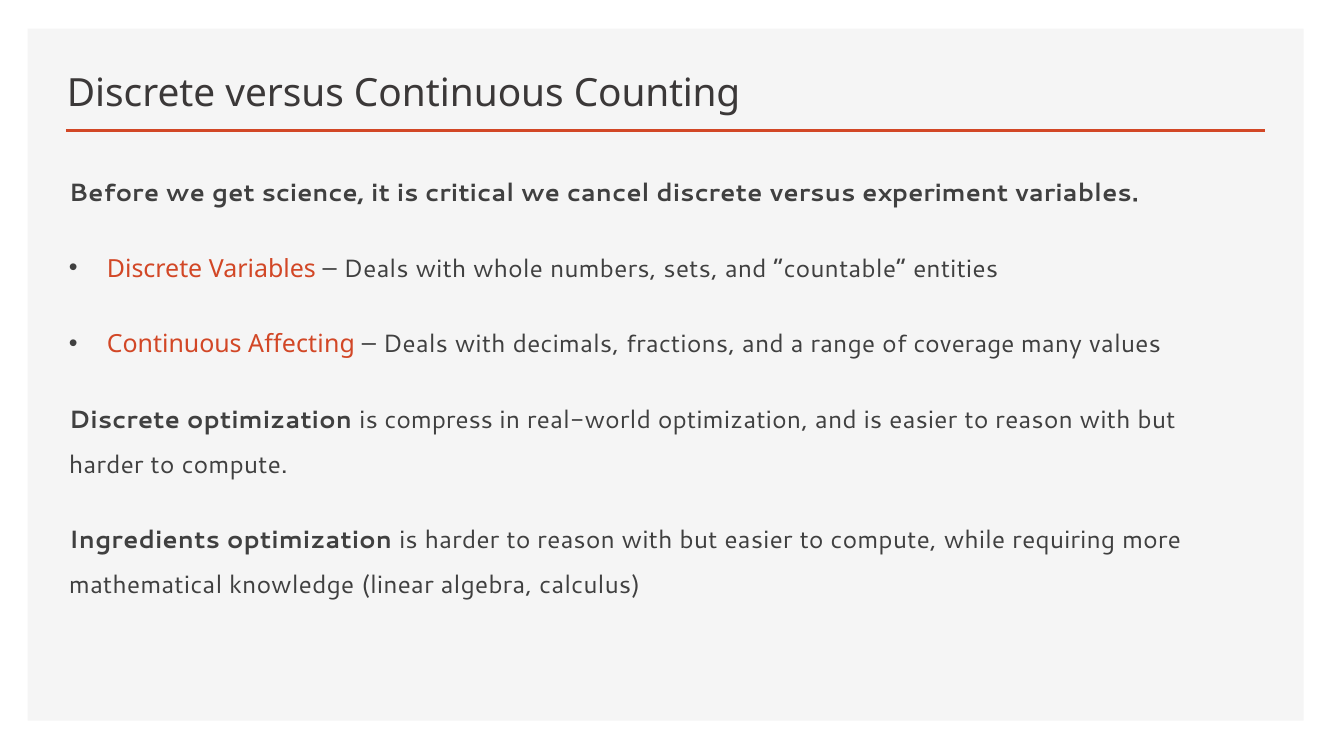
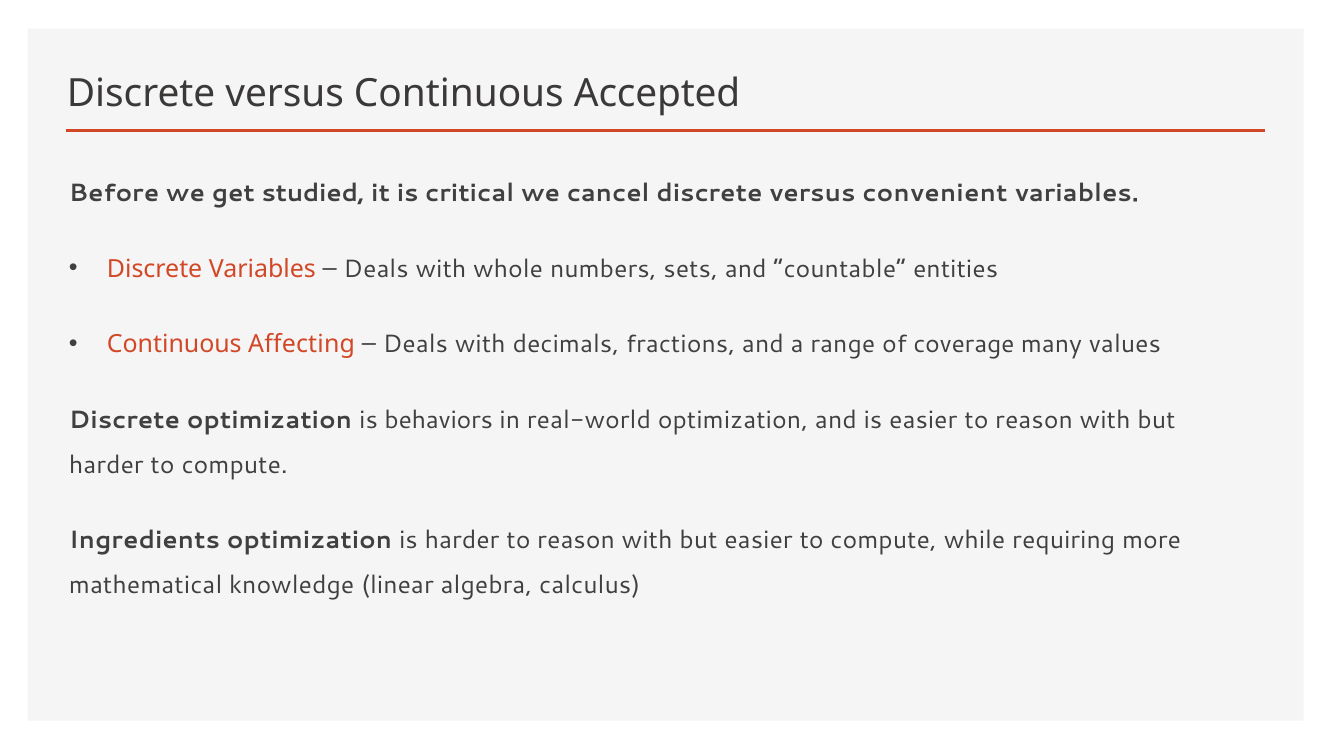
Counting: Counting -> Accepted (657, 93)
science: science -> studied (313, 193)
experiment: experiment -> convenient (935, 193)
compress: compress -> behaviors (439, 420)
